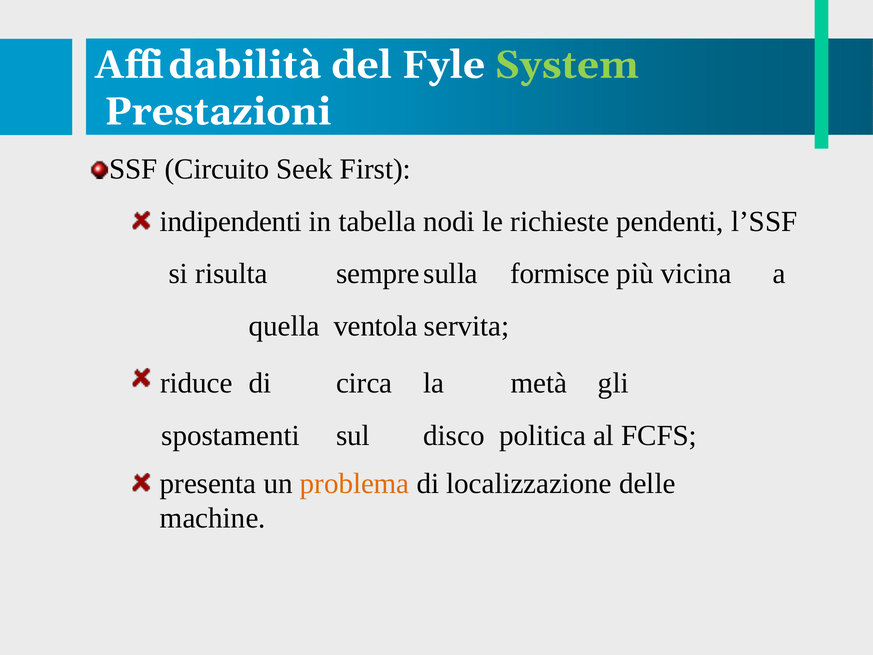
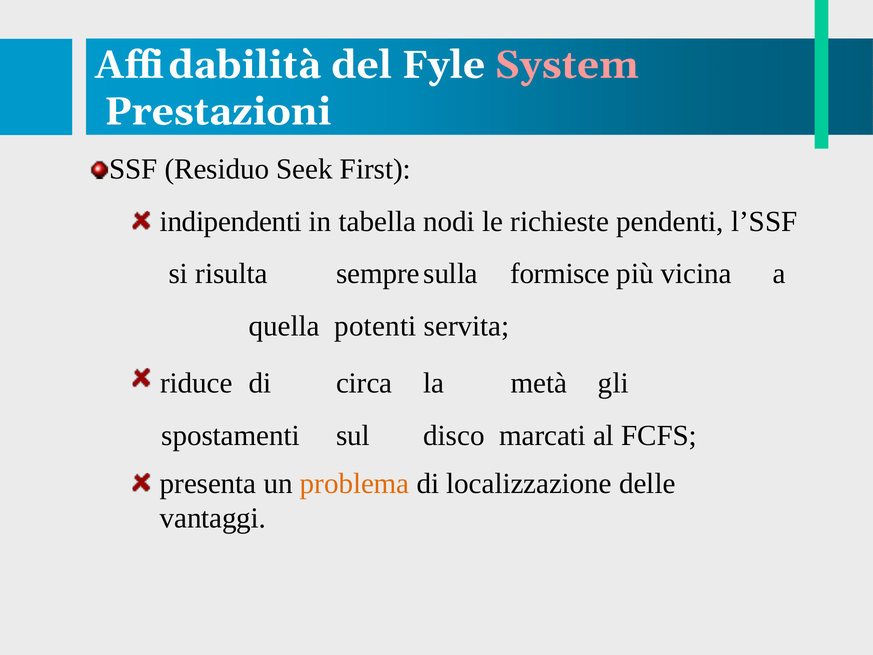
System colour: light green -> pink (567, 65)
Circuito: Circuito -> Residuo (217, 169)
ventola: ventola -> potenti (375, 326)
politica: politica -> marcati (543, 435)
machine: machine -> vantaggi (213, 518)
